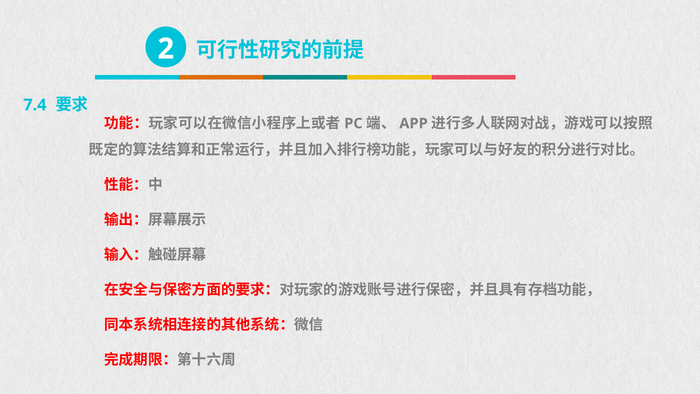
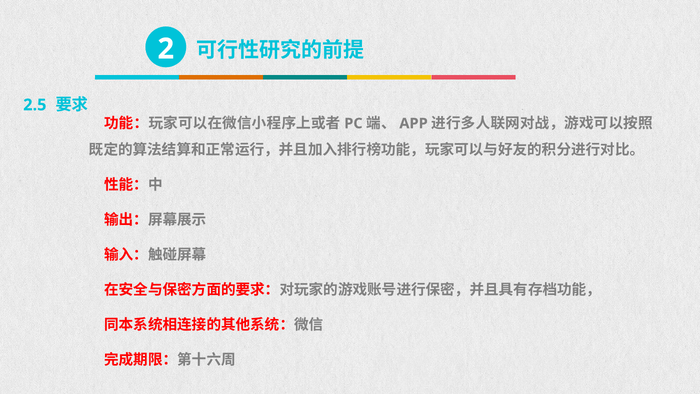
7.4: 7.4 -> 2.5 (35, 105)
